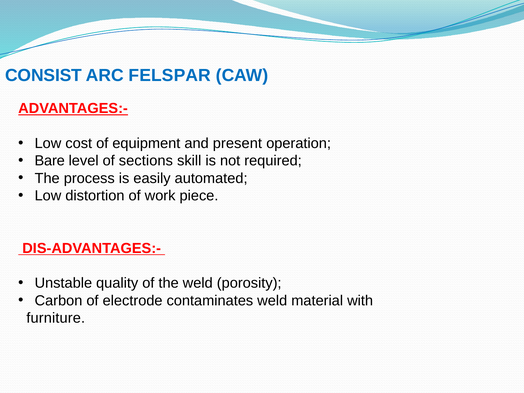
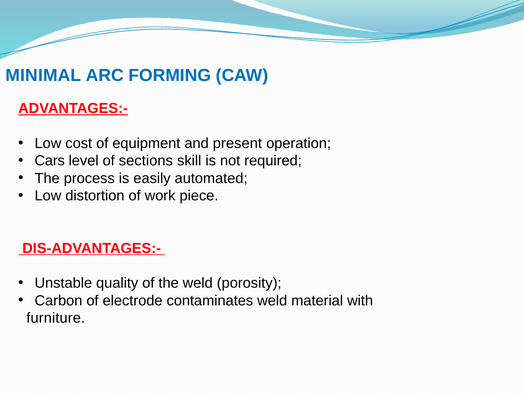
CONSIST: CONSIST -> MINIMAL (43, 75)
FELSPAR: FELSPAR -> FORMING (170, 75)
Bare: Bare -> Cars (50, 161)
